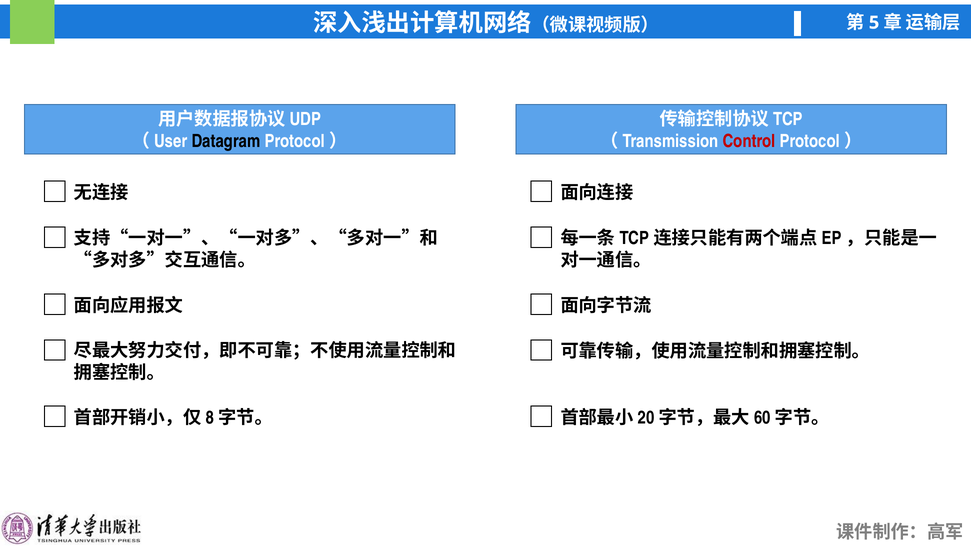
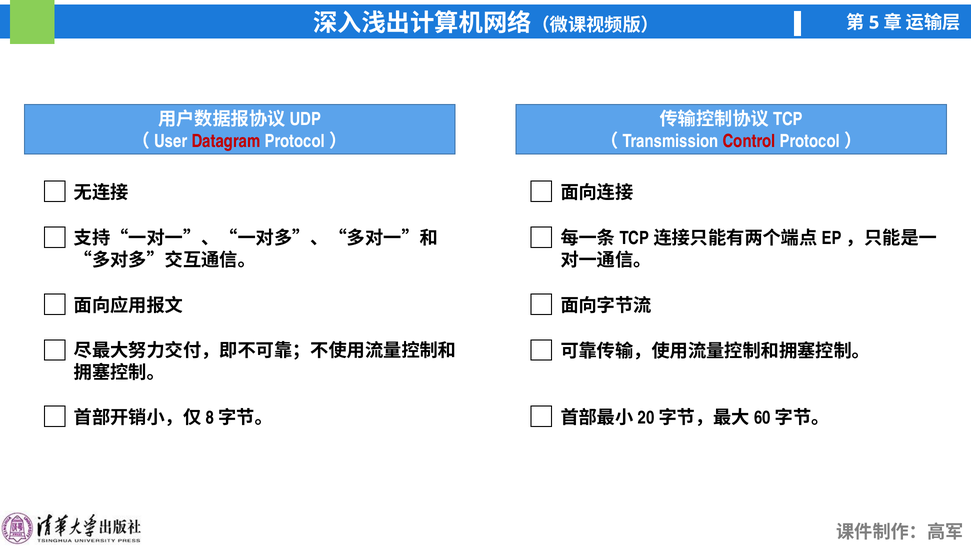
Datagram colour: black -> red (226, 141)
